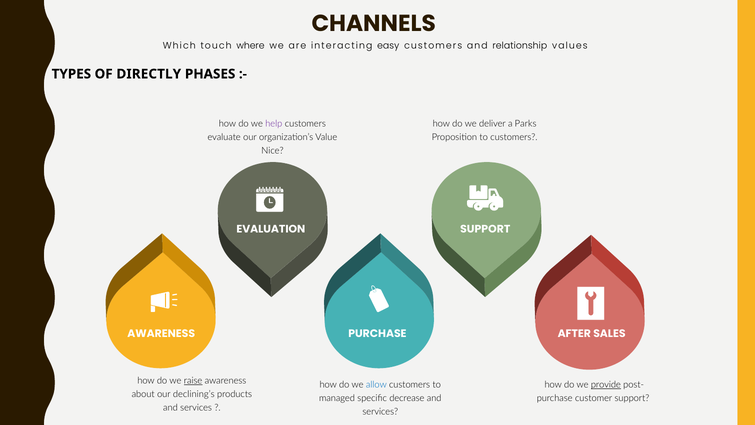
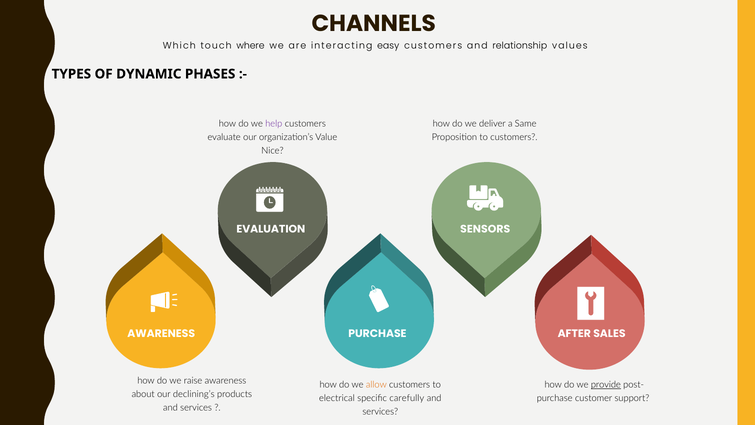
DIRECTLY: DIRECTLY -> DYNAMIC (149, 74)
Parks: Parks -> Same (526, 123)
EVALUATION SUPPORT: SUPPORT -> SENSORS (485, 229)
raise underline: present -> none (193, 380)
allow colour: blue -> orange (376, 384)
managed: managed -> electrical (337, 398)
decrease: decrease -> carefully (407, 398)
